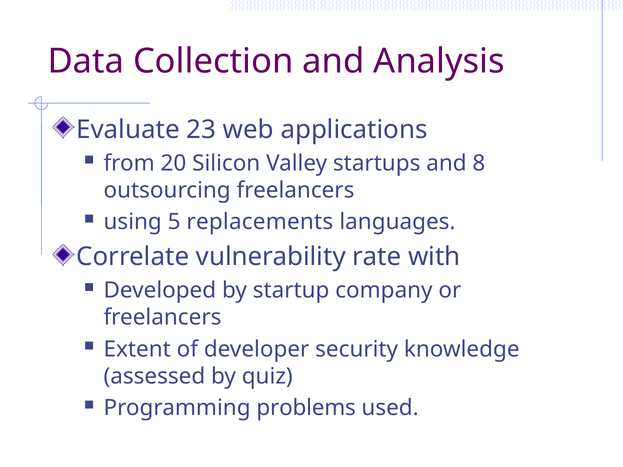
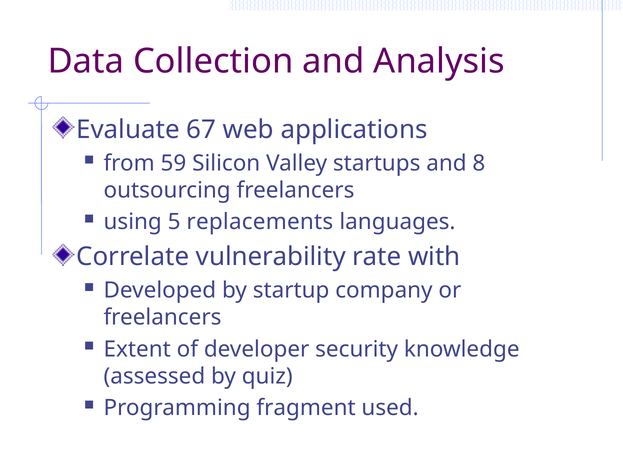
23: 23 -> 67 (201, 130)
20: 20 -> 59 (173, 163)
problems: problems -> fragment (306, 408)
